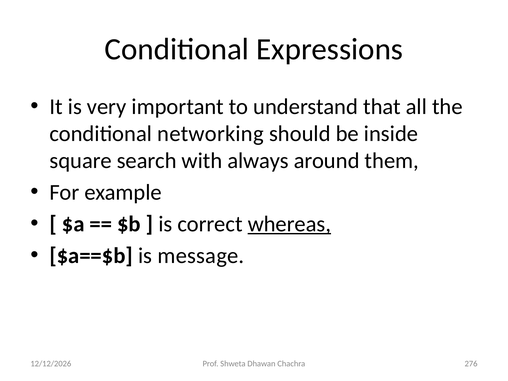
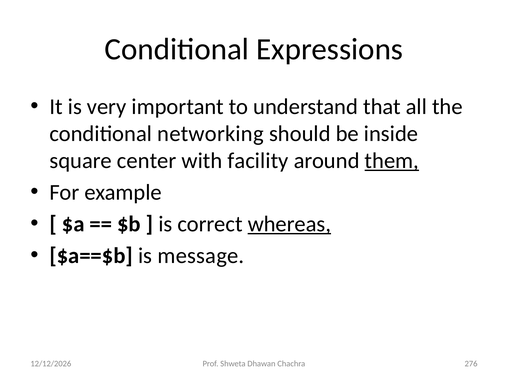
search: search -> center (147, 161)
always: always -> facility (258, 161)
them underline: none -> present (392, 161)
